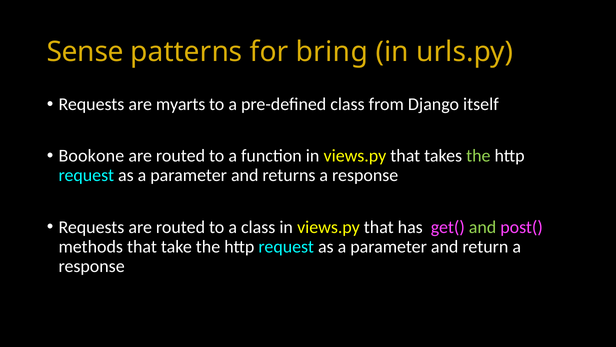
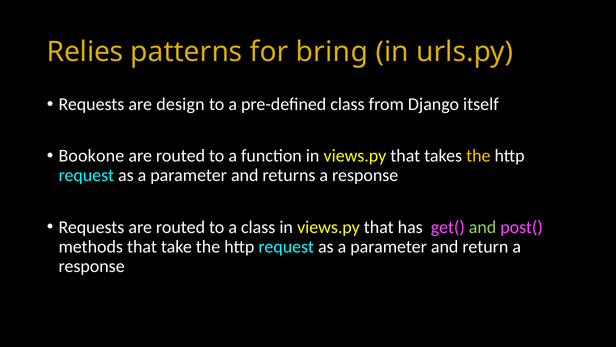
Sense: Sense -> Relies (85, 52)
myarts: myarts -> design (180, 104)
the colour: light green -> yellow (478, 156)
